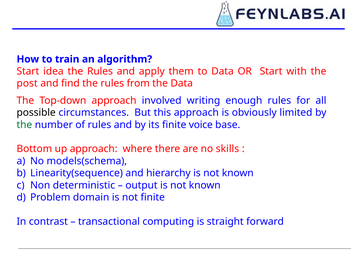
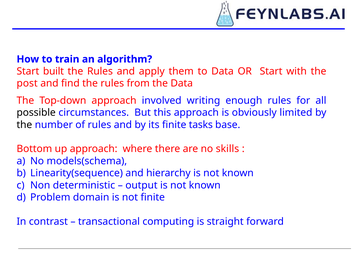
idea: idea -> built (53, 71)
the colour: green -> black (24, 125)
voice: voice -> tasks (201, 125)
